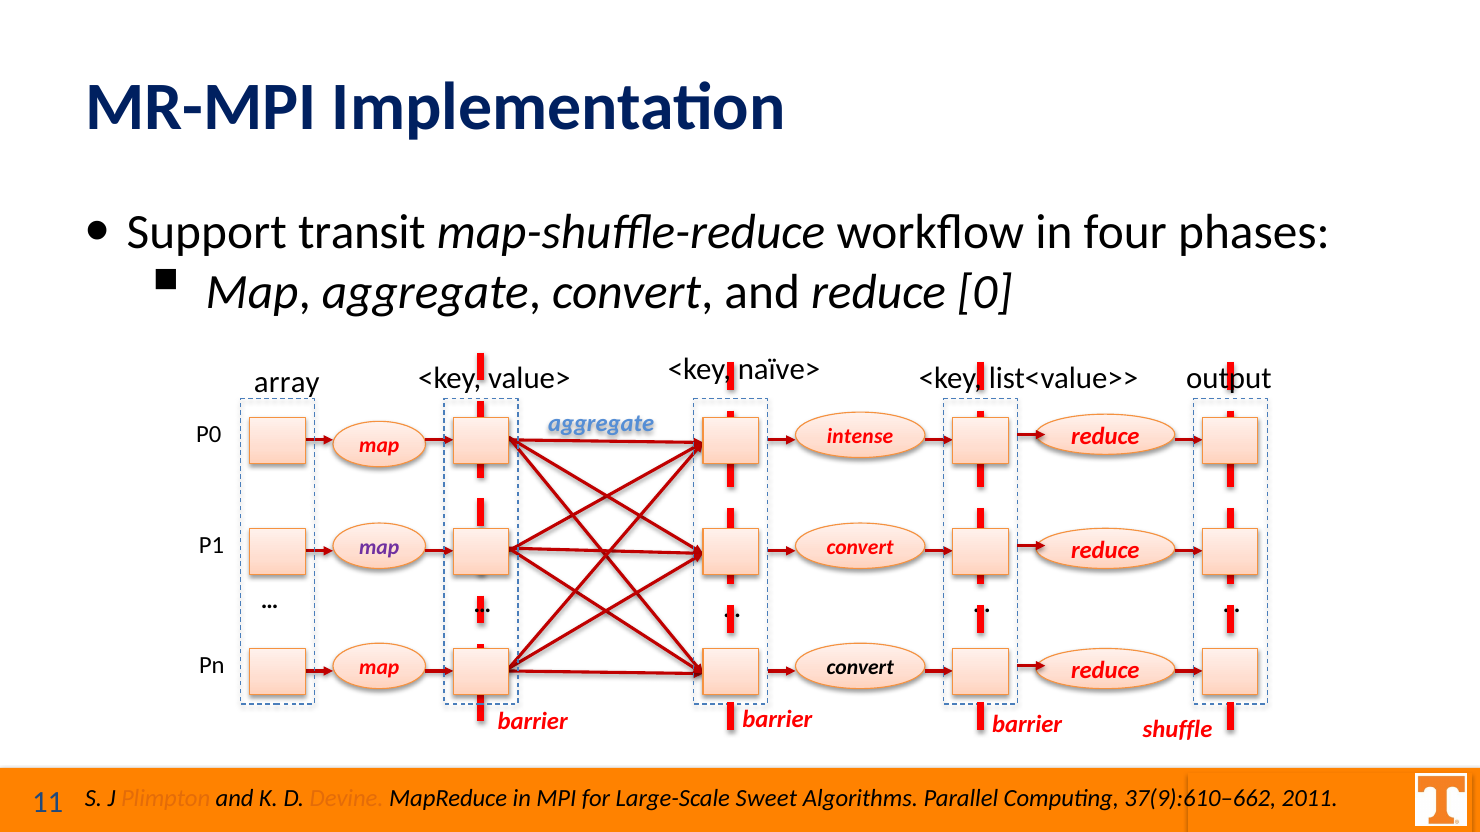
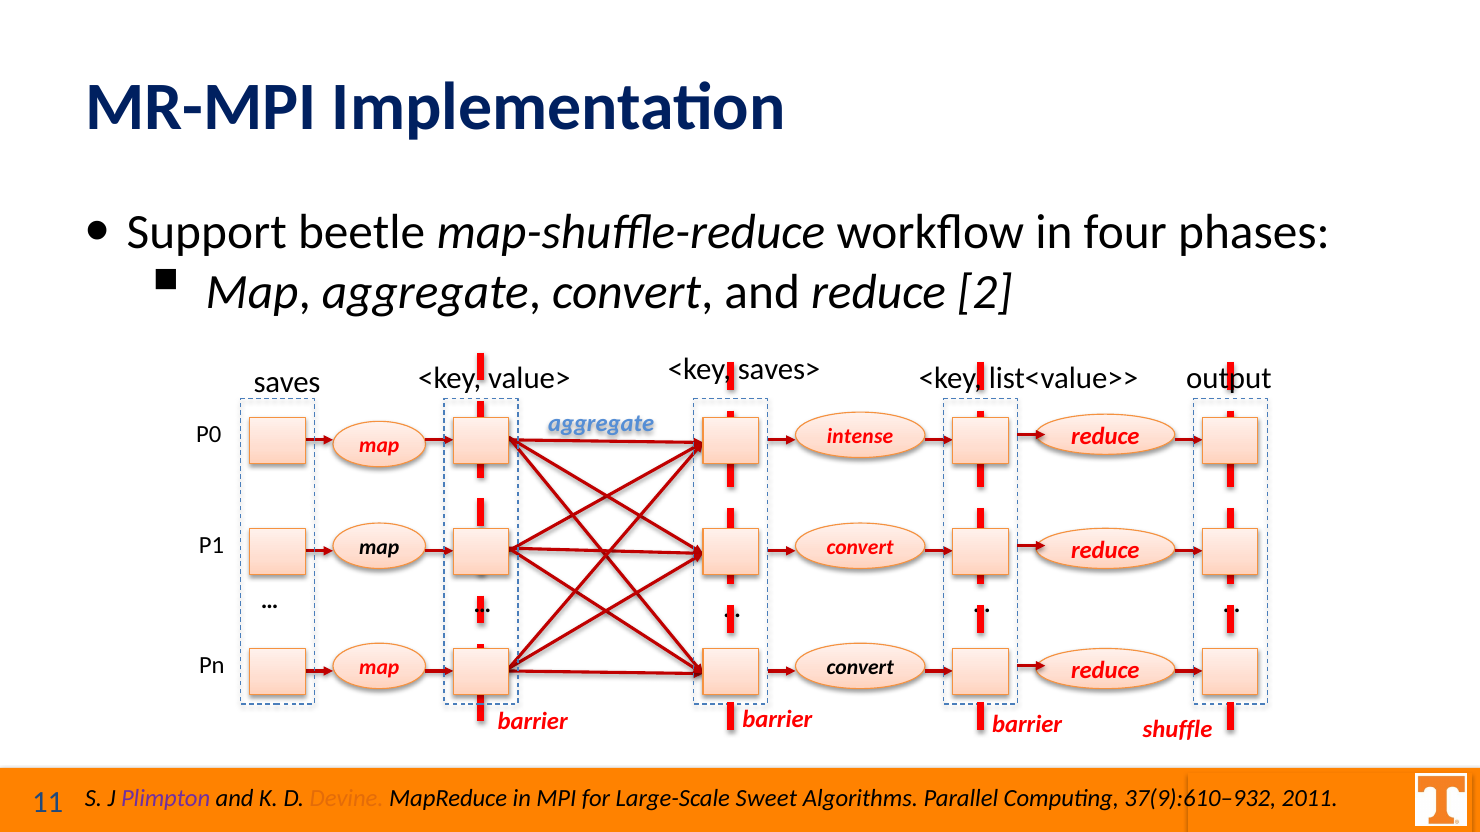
transit: transit -> beetle (362, 233)
0: 0 -> 2 (985, 292)
naïve>: naïve> -> saves> (779, 370)
array: array -> saves (287, 382)
map colour: purple -> black (379, 548)
Plimpton colour: orange -> purple (166, 799)
37(9):610–662: 37(9):610–662 -> 37(9):610–932 (1200, 799)
